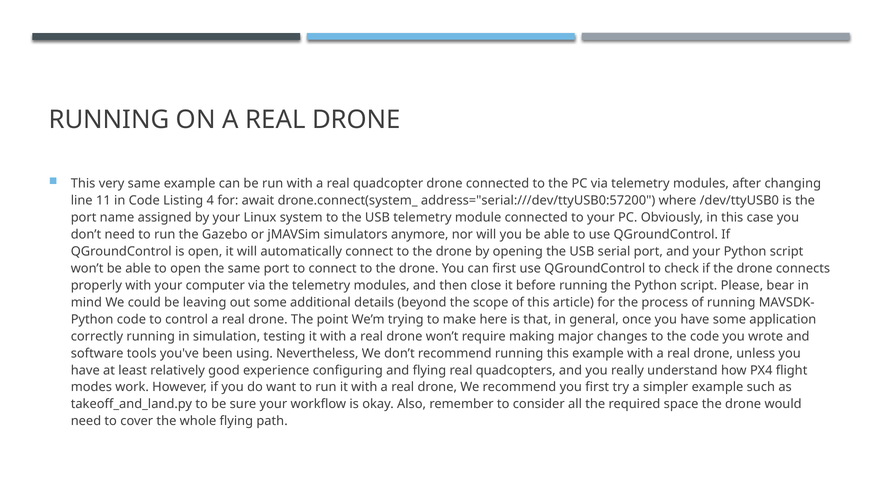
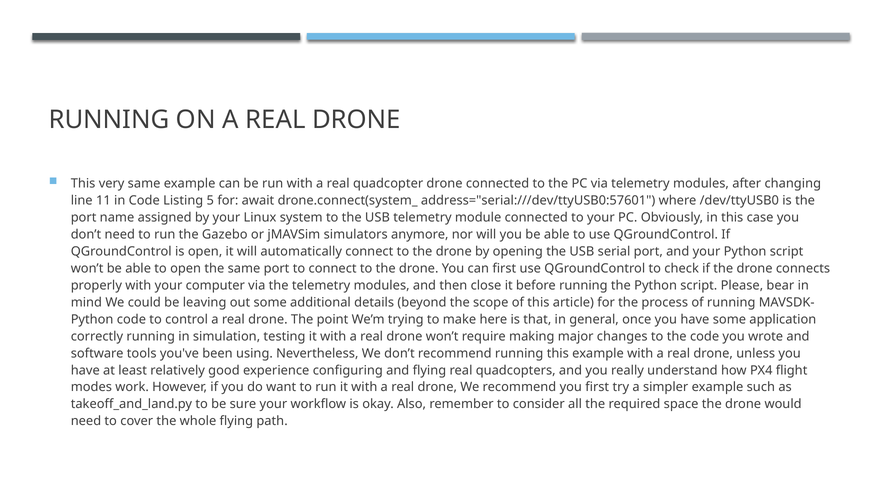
4: 4 -> 5 (210, 201)
address="serial:///dev/ttyUSB0:57200: address="serial:///dev/ttyUSB0:57200 -> address="serial:///dev/ttyUSB0:57601 (538, 201)
